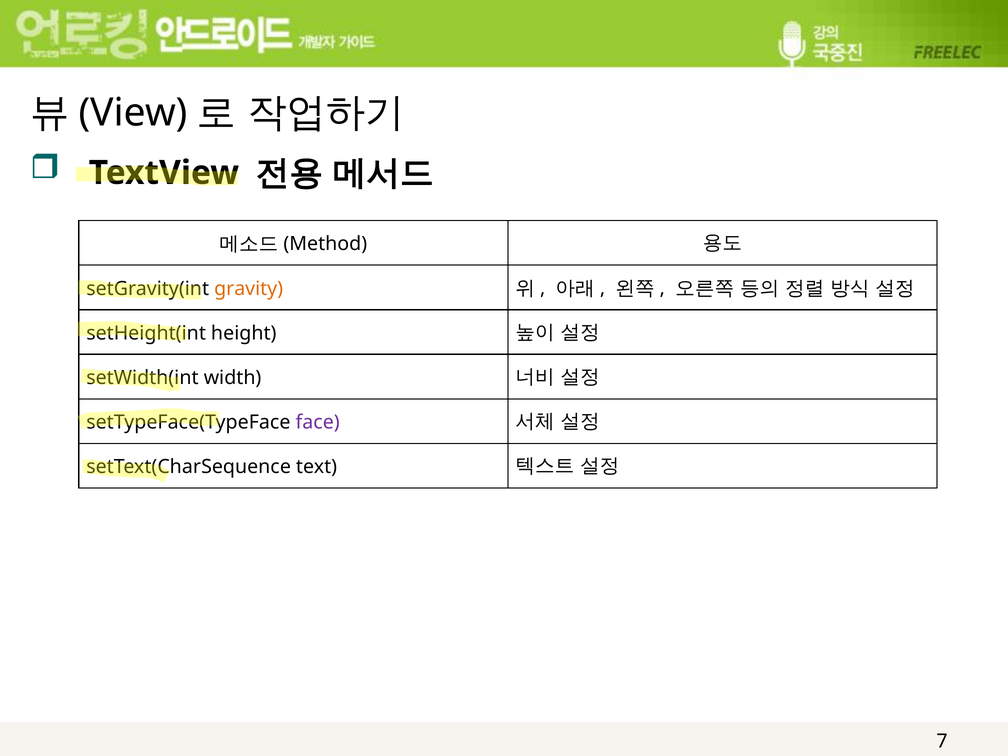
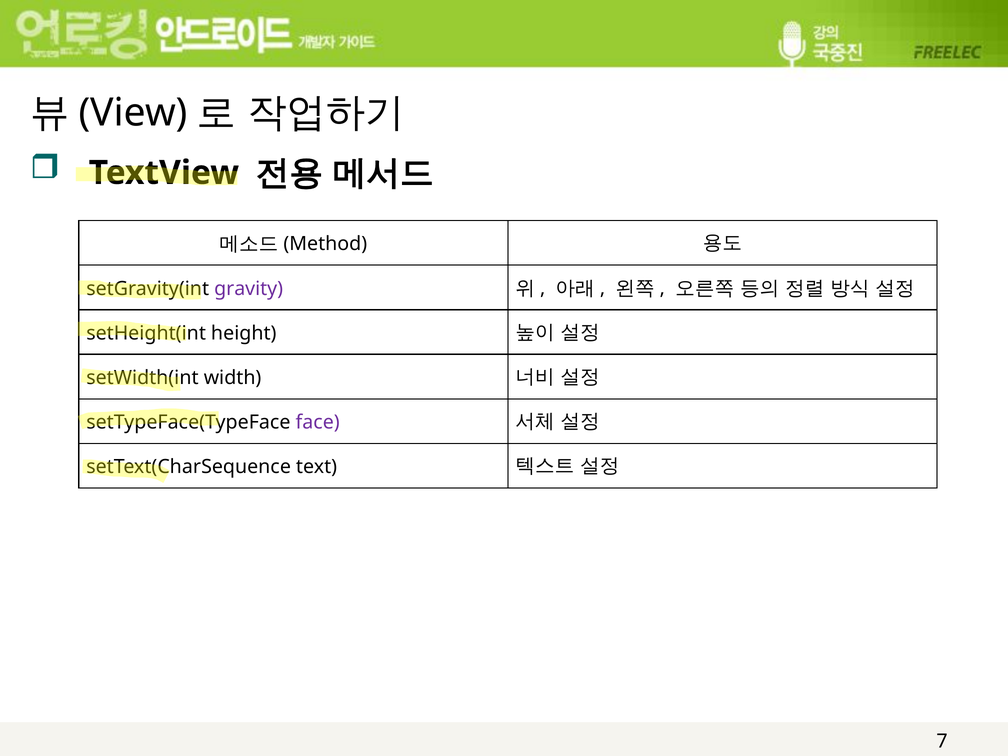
gravity colour: orange -> purple (249, 289)
